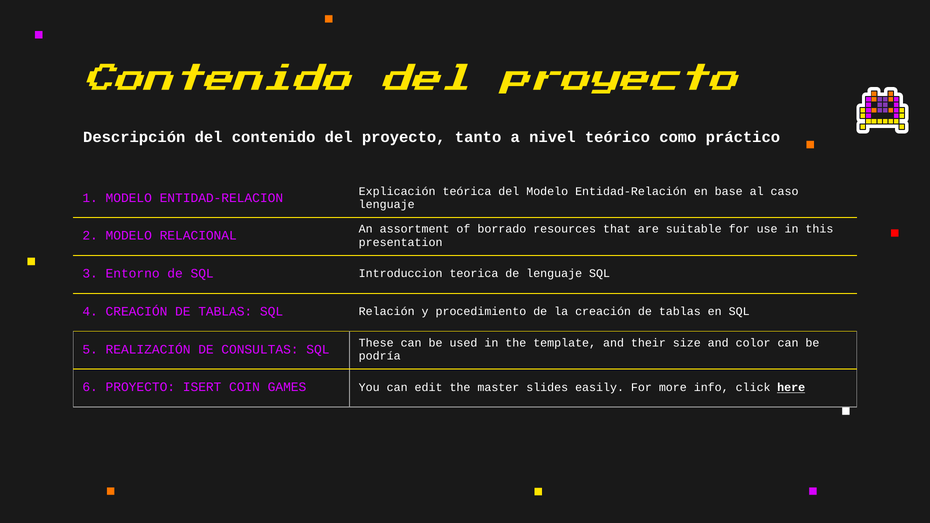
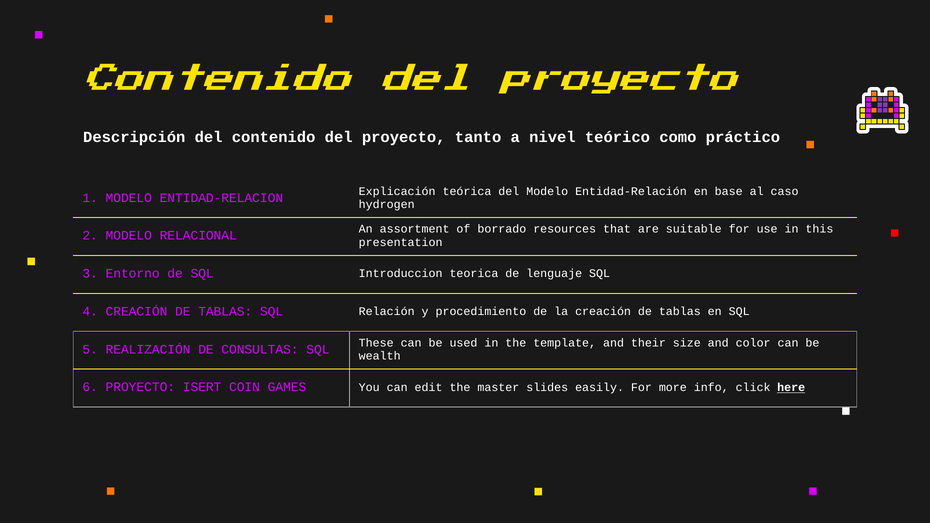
lenguaje: lenguaje -> hydrogen (387, 204)
podría: podría -> wealth (380, 356)
